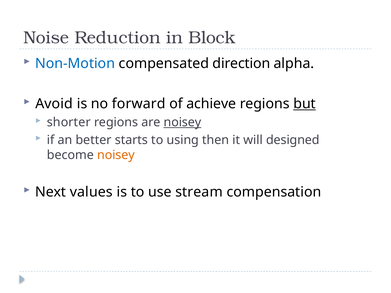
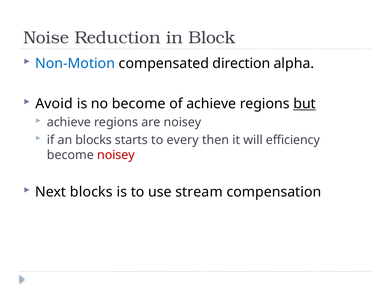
no forward: forward -> become (139, 104)
shorter: shorter -> achieve (69, 122)
noisey underline: present -> none (182, 122)
an better: better -> blocks (94, 140)
using: using -> every (183, 140)
designed: designed -> efficiency (293, 140)
noisey colour: orange -> red (116, 155)
Next values: values -> blocks (91, 192)
